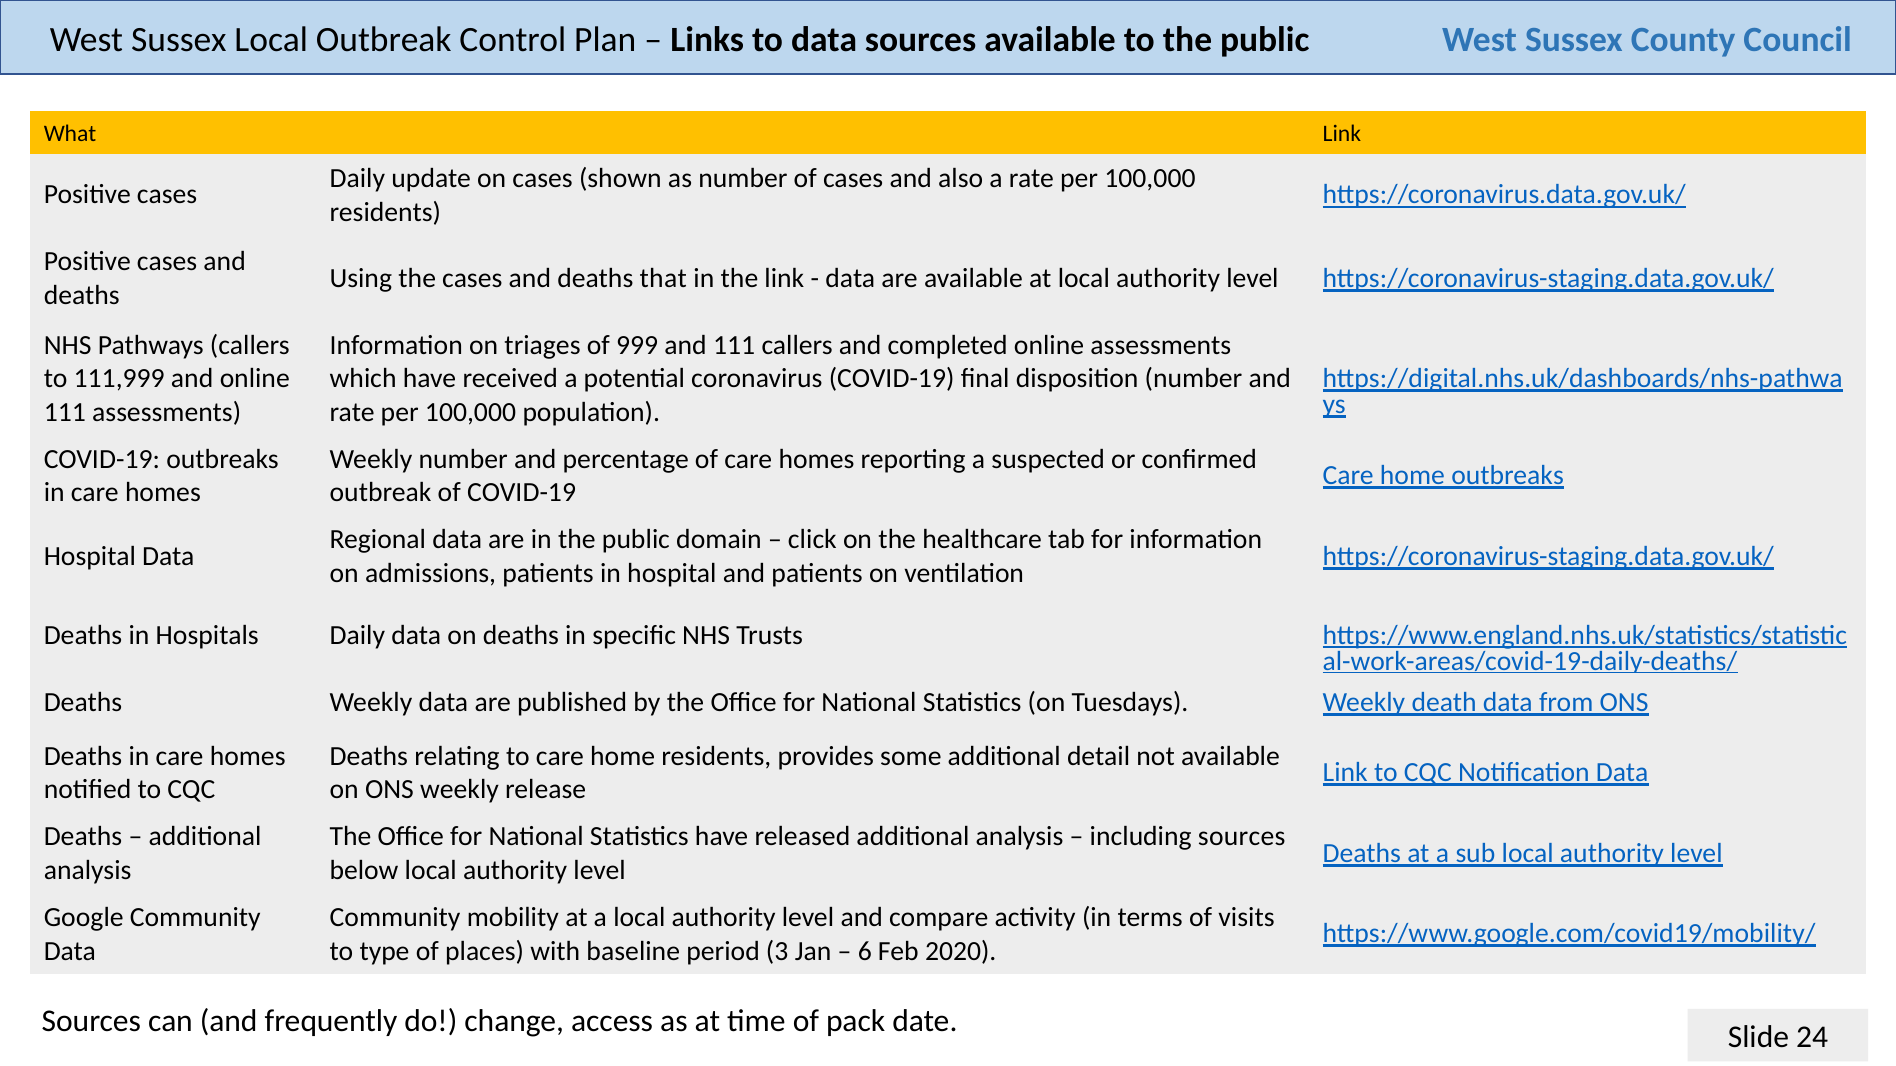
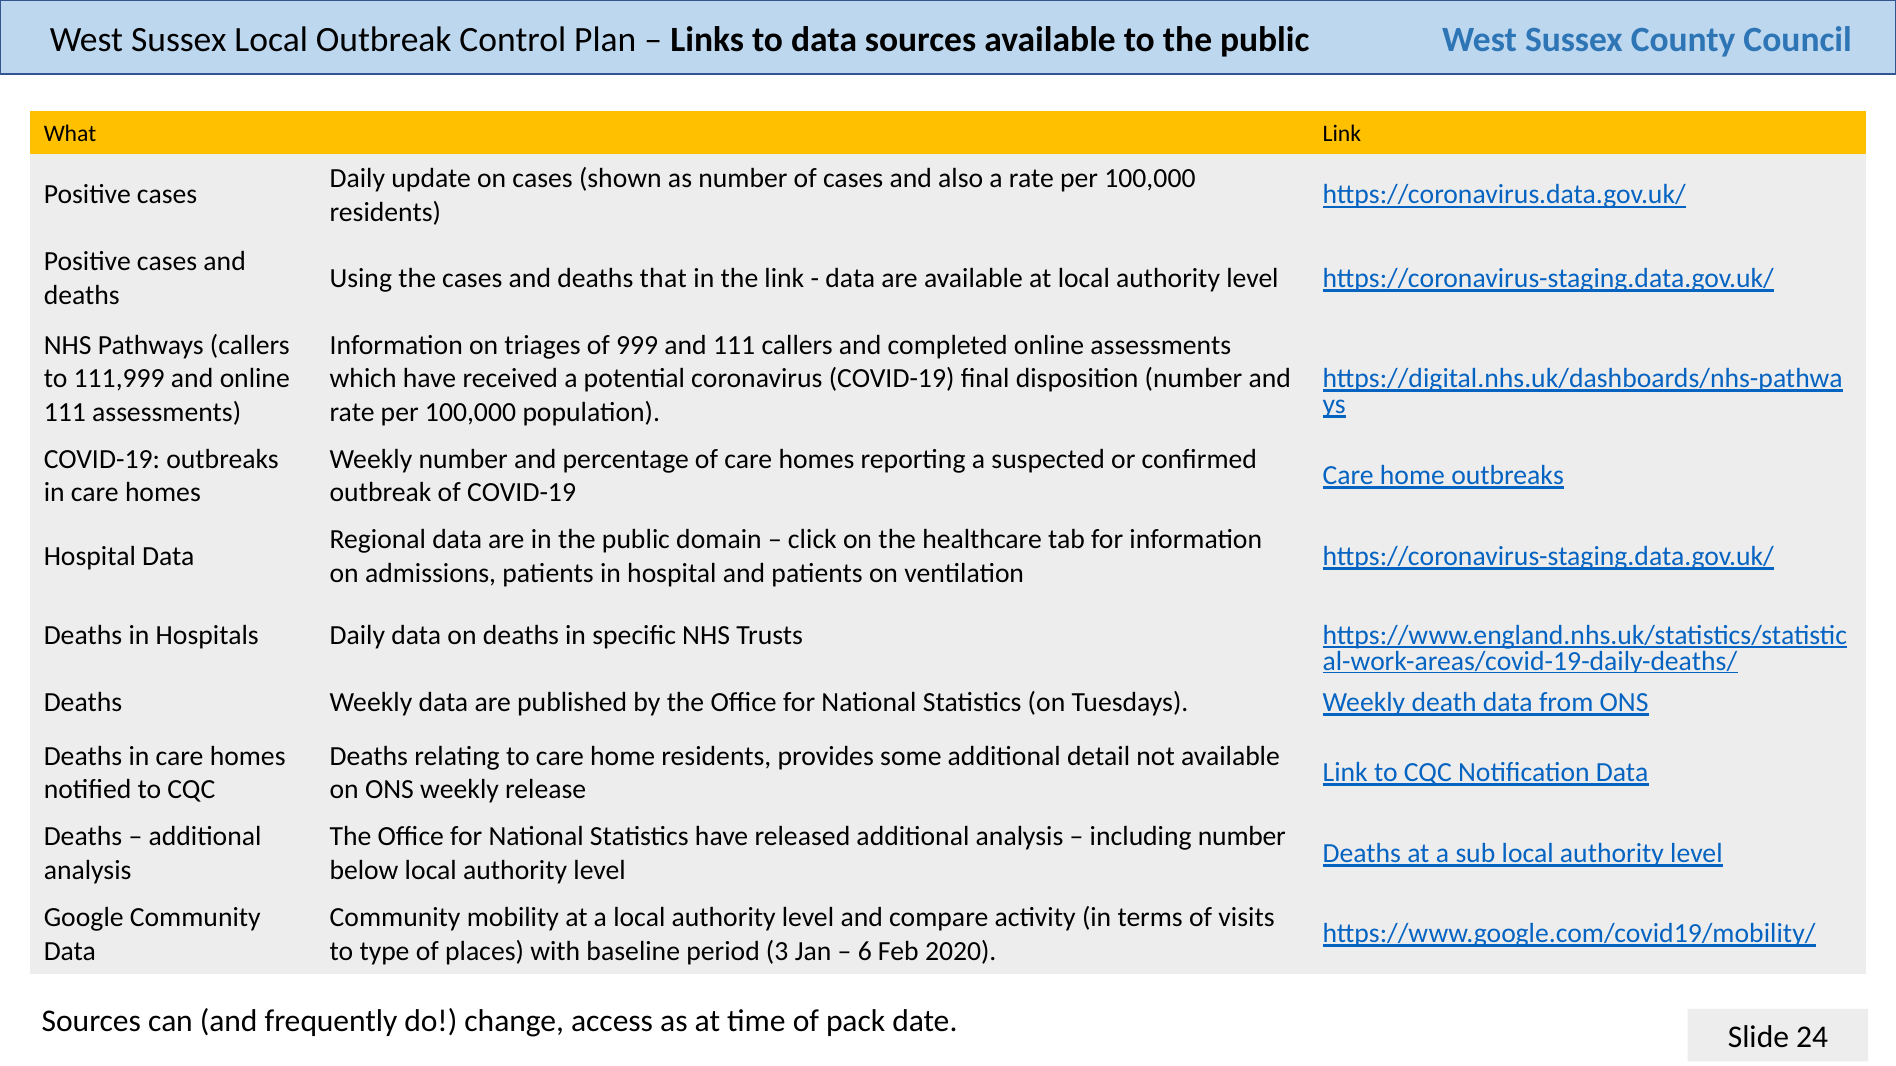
including sources: sources -> number (1242, 837)
